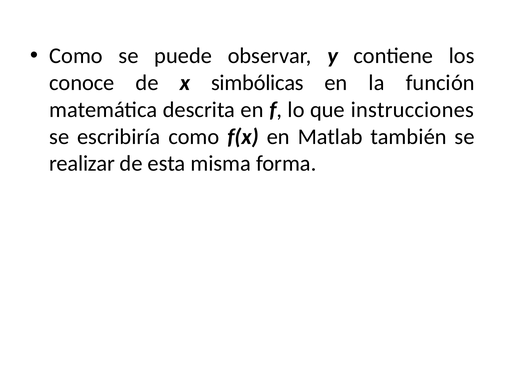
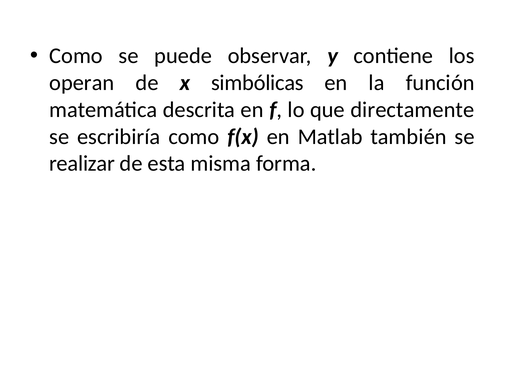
conoce: conoce -> operan (82, 83)
instrucciones: instrucciones -> directamente (412, 110)
